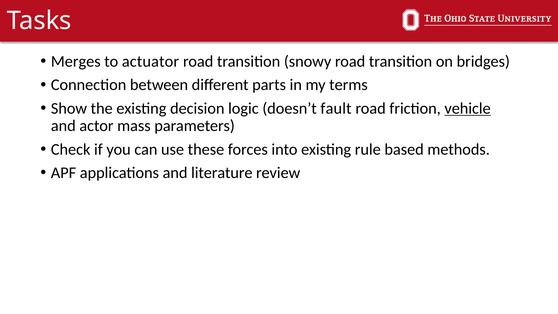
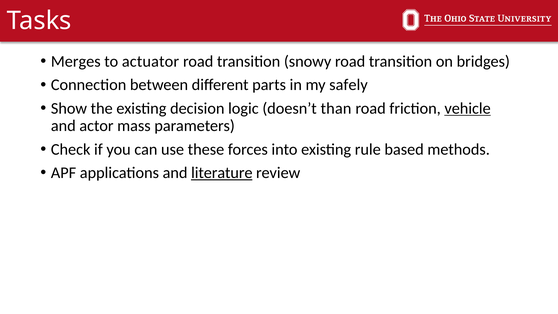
terms: terms -> safely (348, 85)
fault: fault -> than (336, 108)
literature underline: none -> present (222, 173)
